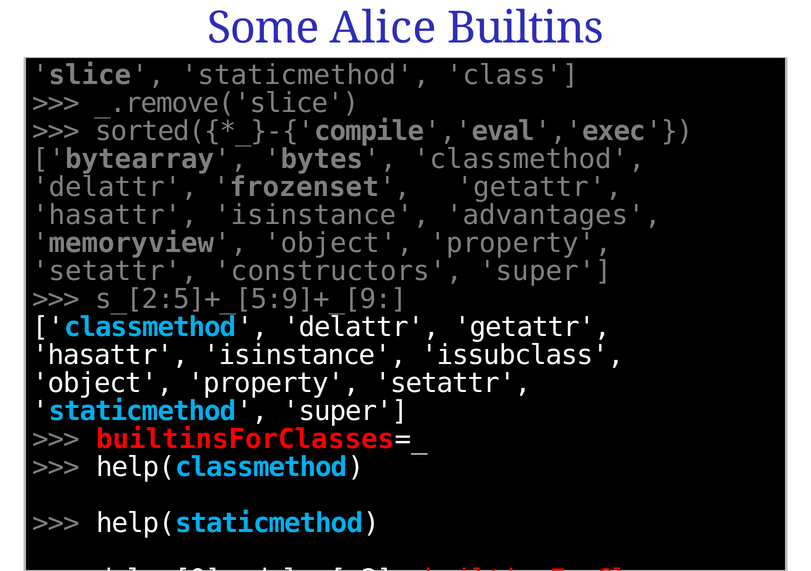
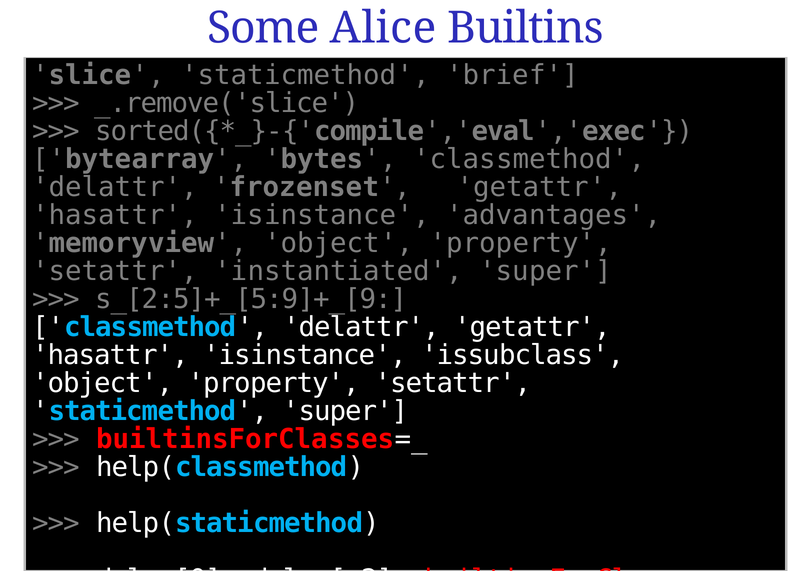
class: class -> brief (512, 75)
constructors: constructors -> instantiated (339, 271)
